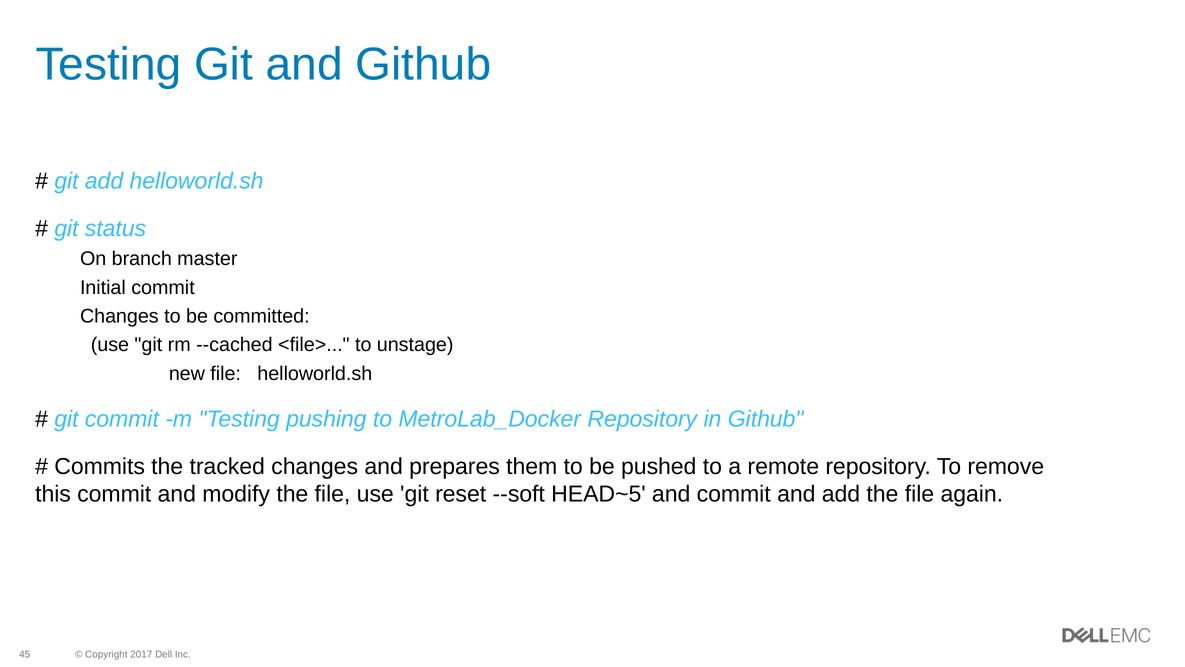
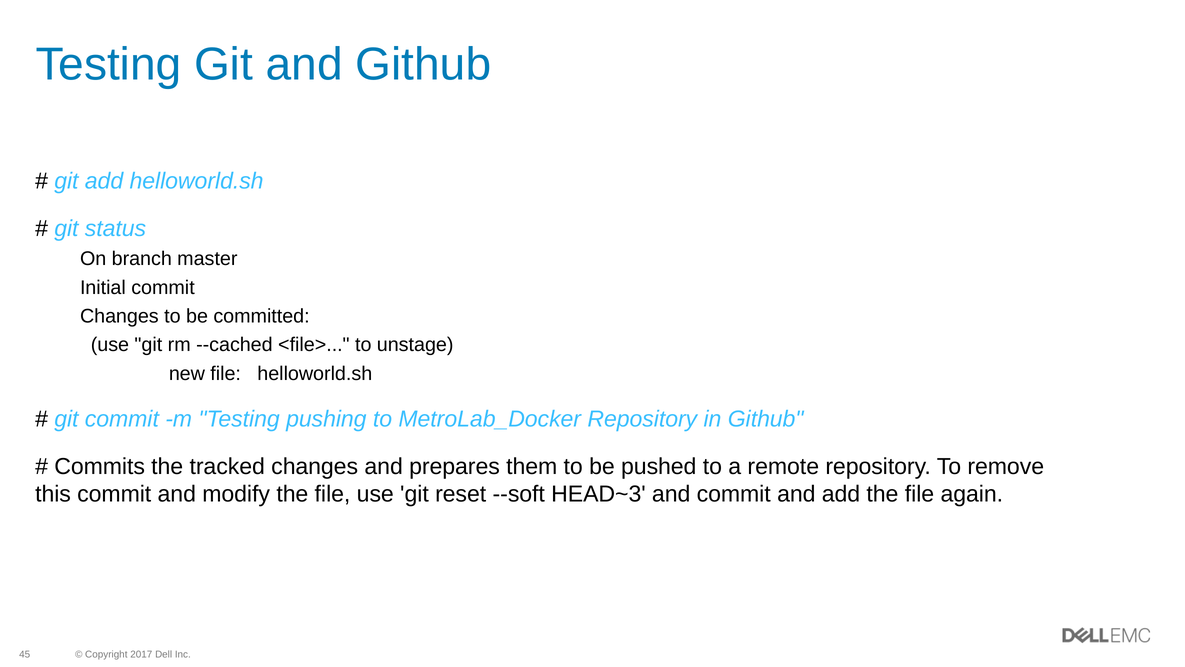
HEAD~5: HEAD~5 -> HEAD~3 (598, 494)
